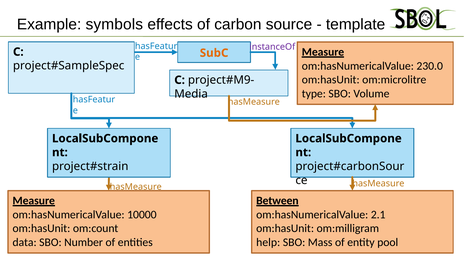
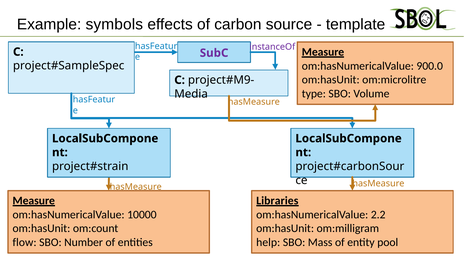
SubC colour: orange -> purple (214, 53)
230.0: 230.0 -> 900.0 (430, 66)
Between: Between -> Libraries (277, 201)
2.1: 2.1 -> 2.2 (378, 215)
data: data -> flow (25, 242)
